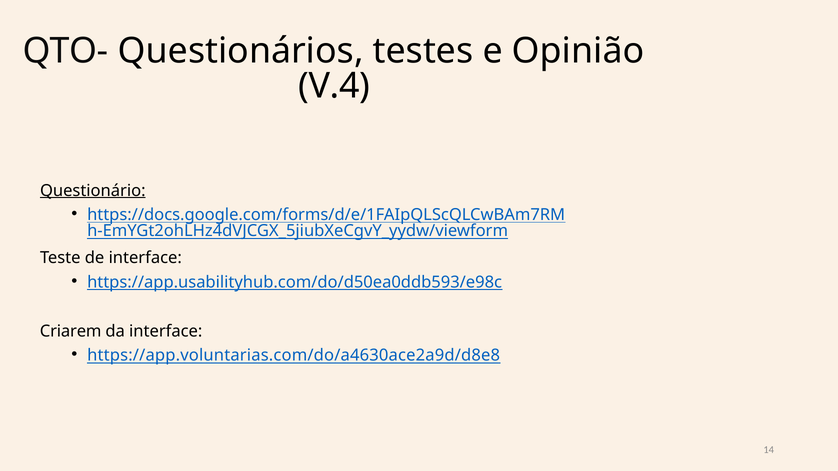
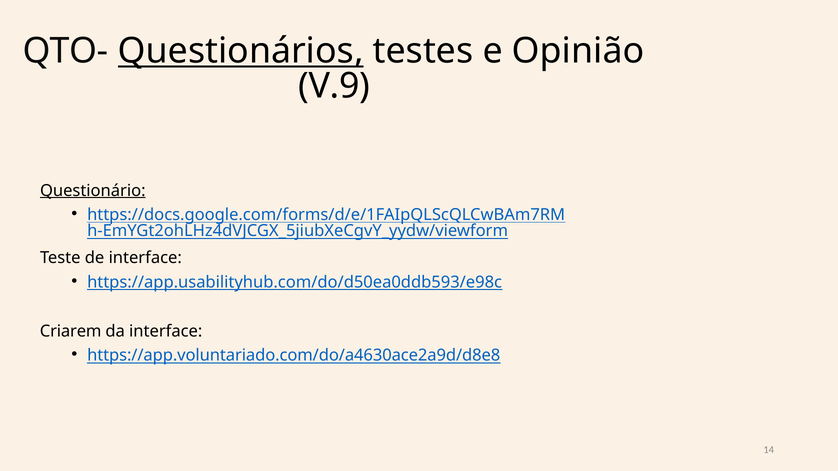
Questionários underline: none -> present (241, 51)
V.4: V.4 -> V.9 (334, 86)
https://app.voluntarias.com/do/a4630ace2a9d/d8e8: https://app.voluntarias.com/do/a4630ace2a9d/d8e8 -> https://app.voluntariado.com/do/a4630ace2a9d/d8e8 (294, 356)
